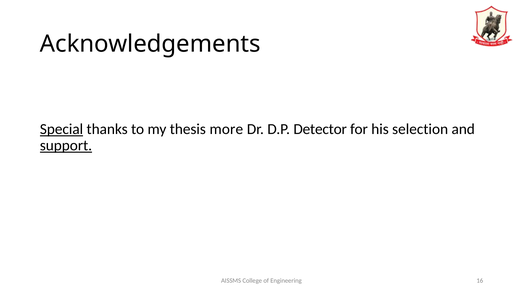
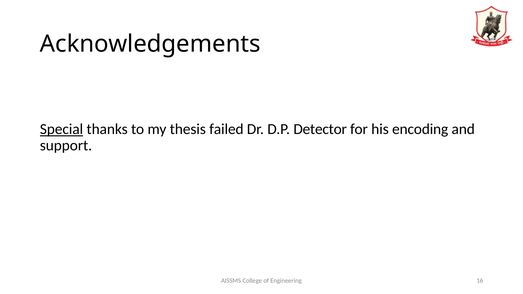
more: more -> failed (226, 129)
selection: selection -> encoding (420, 129)
support underline: present -> none (66, 146)
